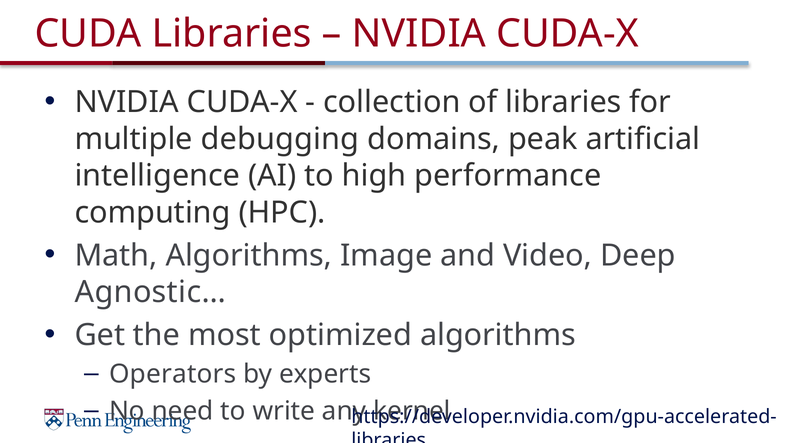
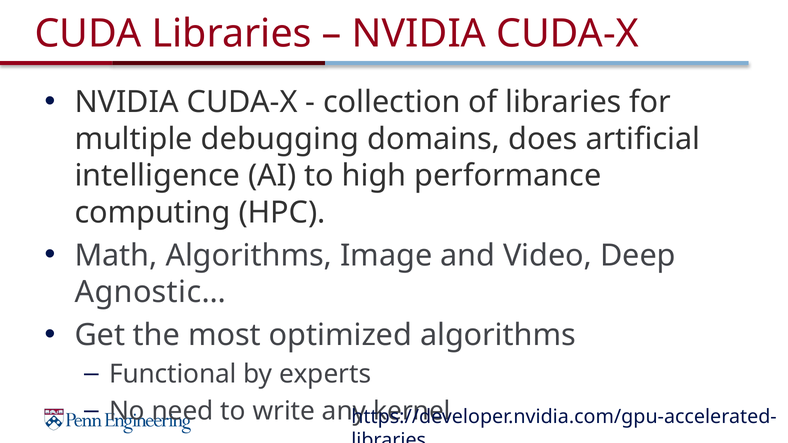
peak: peak -> does (543, 139)
Operators: Operators -> Functional (173, 374)
